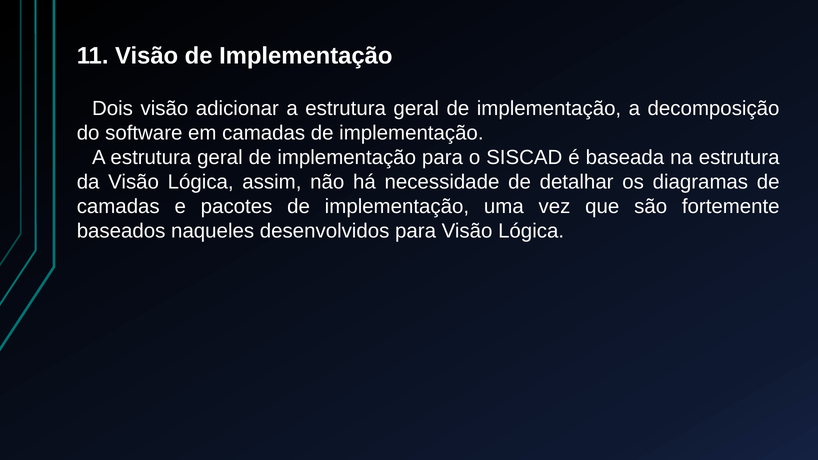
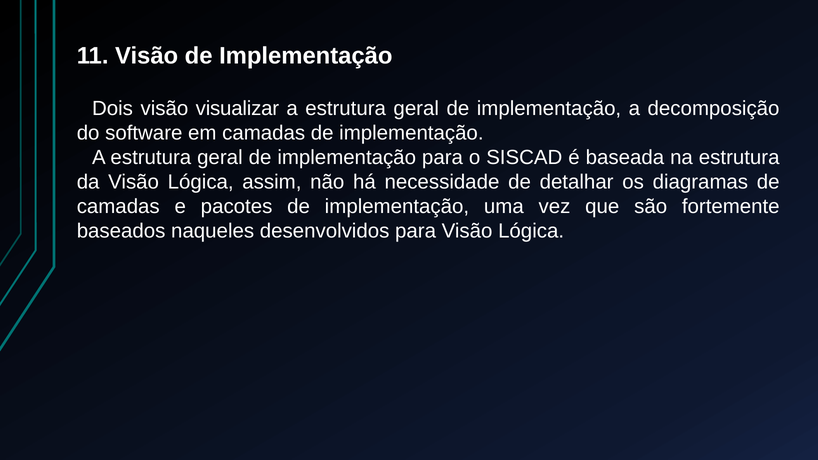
adicionar: adicionar -> visualizar (237, 108)
